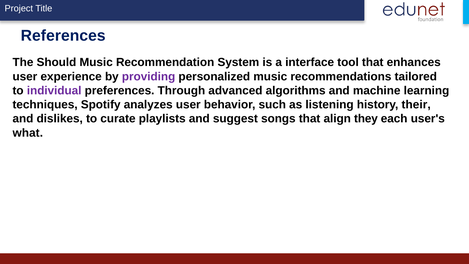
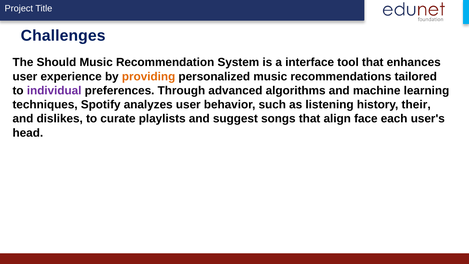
References: References -> Challenges (63, 36)
providing colour: purple -> orange (149, 76)
they: they -> face (366, 119)
what: what -> head (28, 133)
